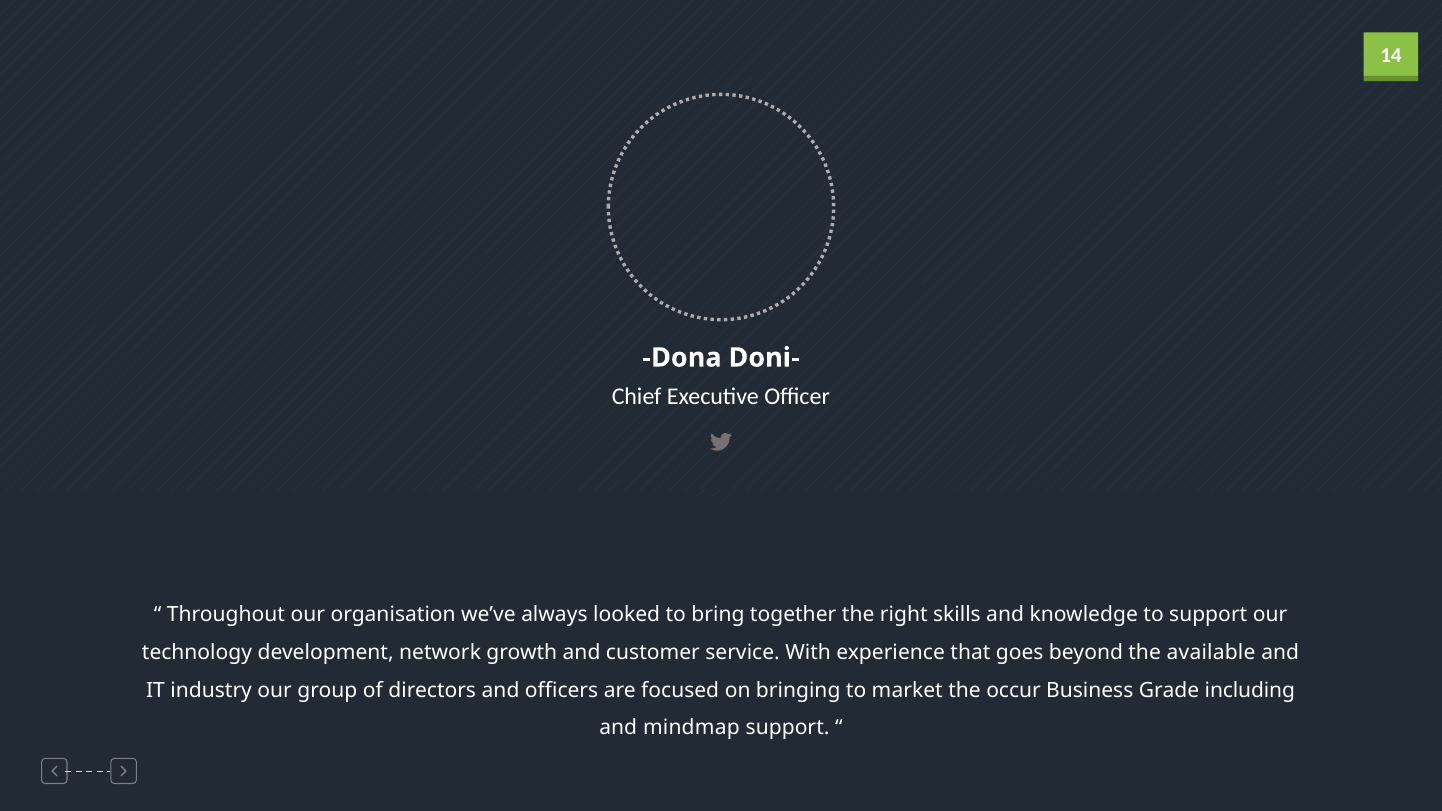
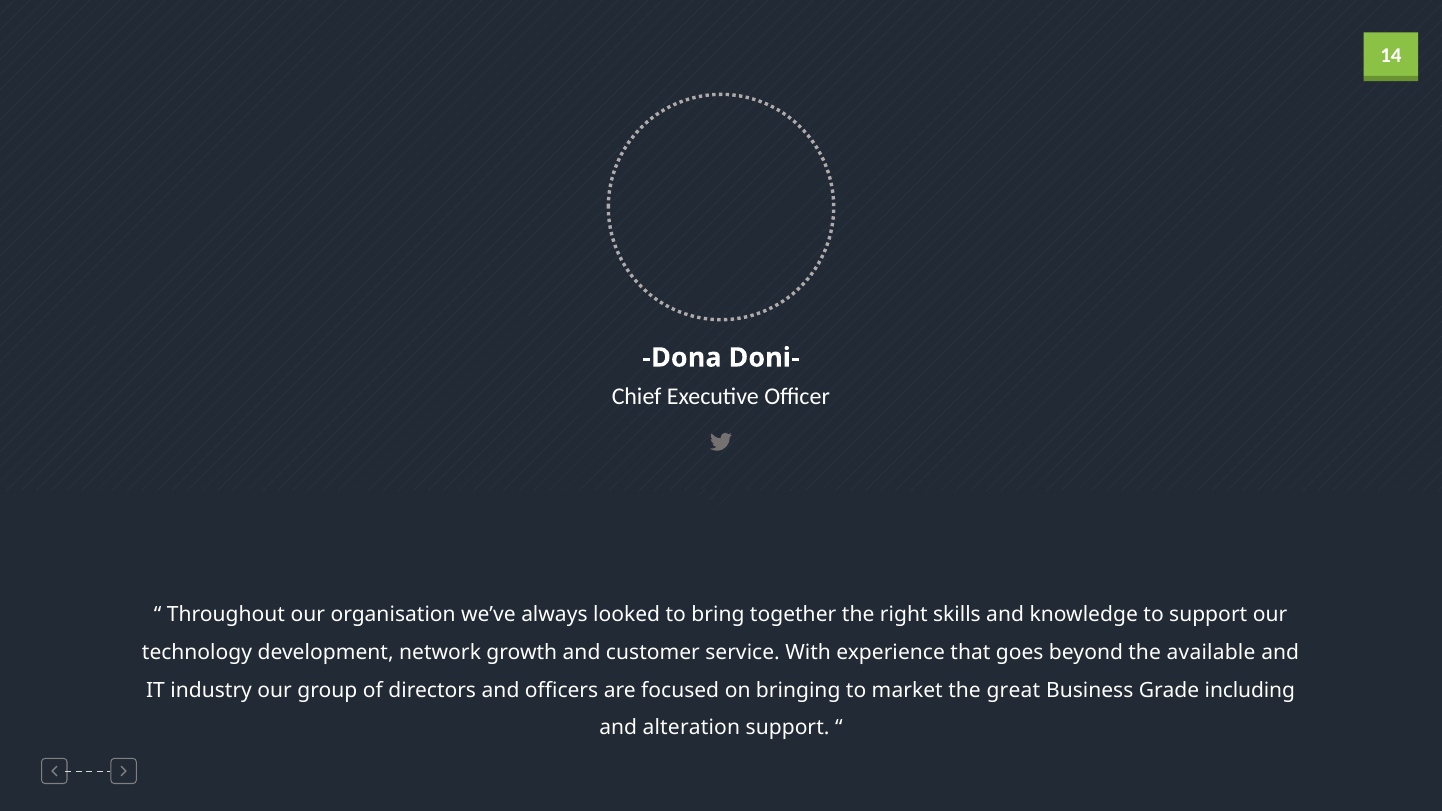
occur: occur -> great (1013, 690)
mindmap: mindmap -> alteration (691, 728)
